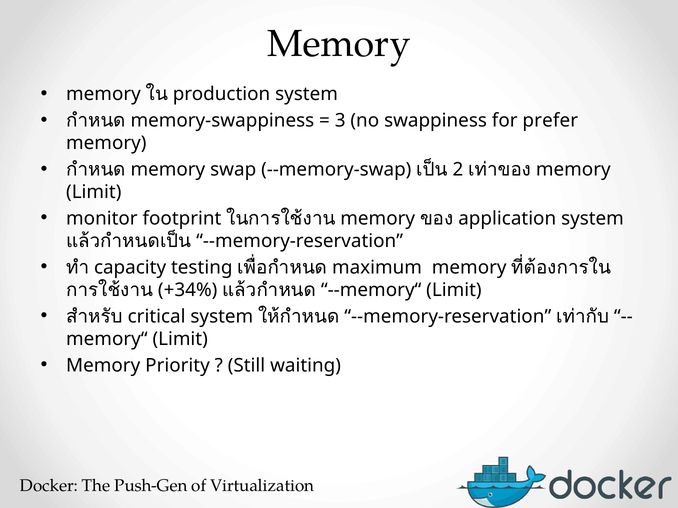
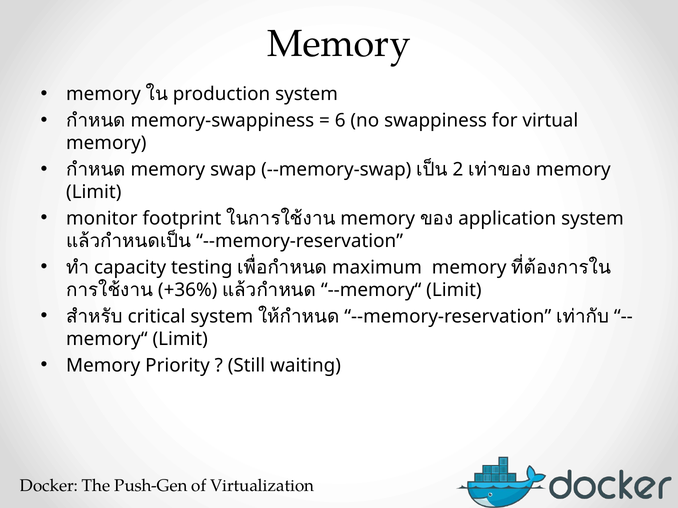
3: 3 -> 6 (340, 120)
prefer: prefer -> virtual (550, 120)
+34%: +34% -> +36% (188, 290)
